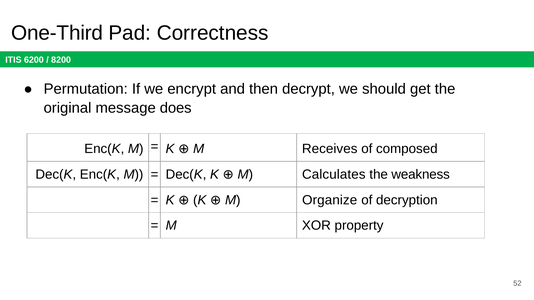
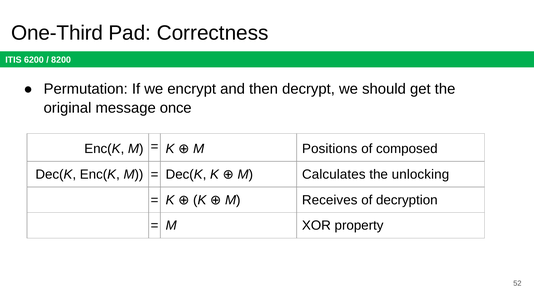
does: does -> once (176, 108)
Receives: Receives -> Positions (330, 149)
weakness: weakness -> unlocking (420, 175)
Organize: Organize -> Receives (330, 200)
